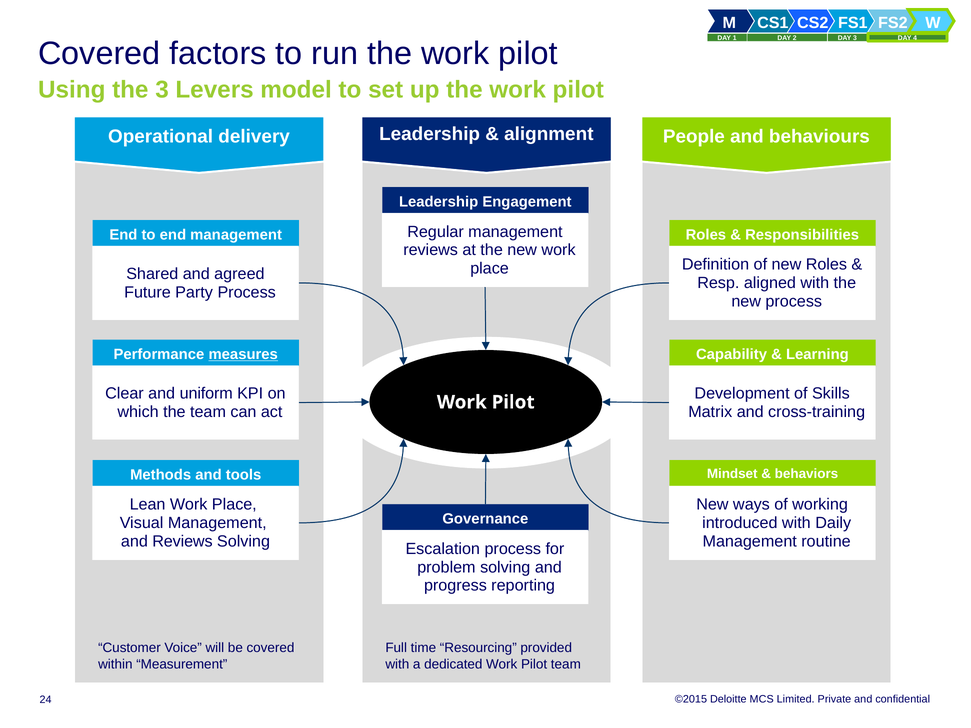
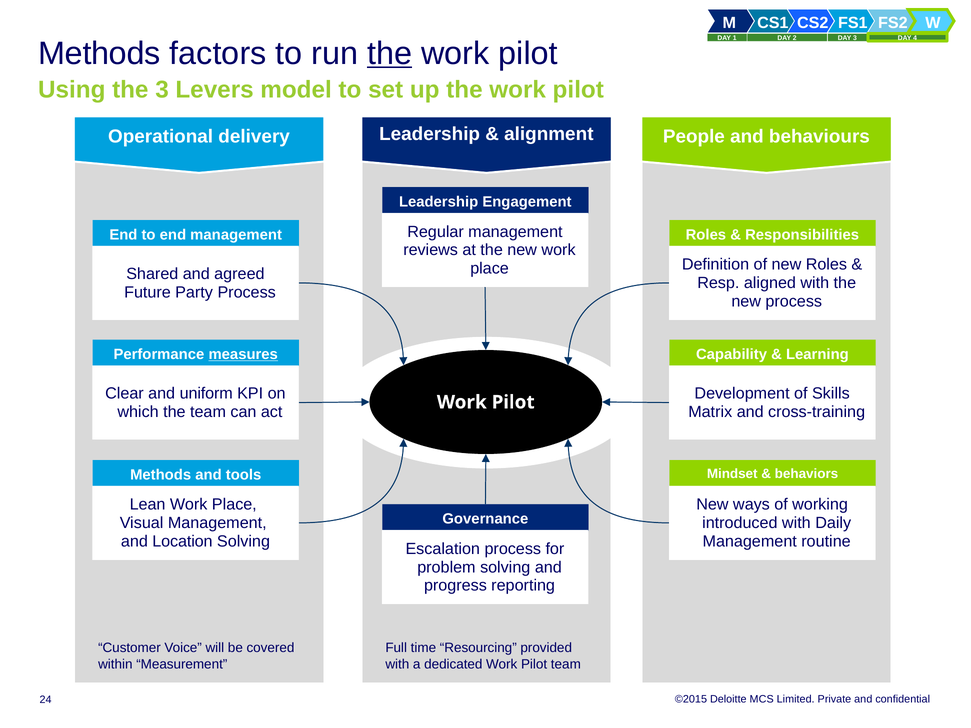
Covered: Covered -> Methods (99, 53)
the underline: none -> present (390, 53)
and Reviews: Reviews -> Location (182, 542)
